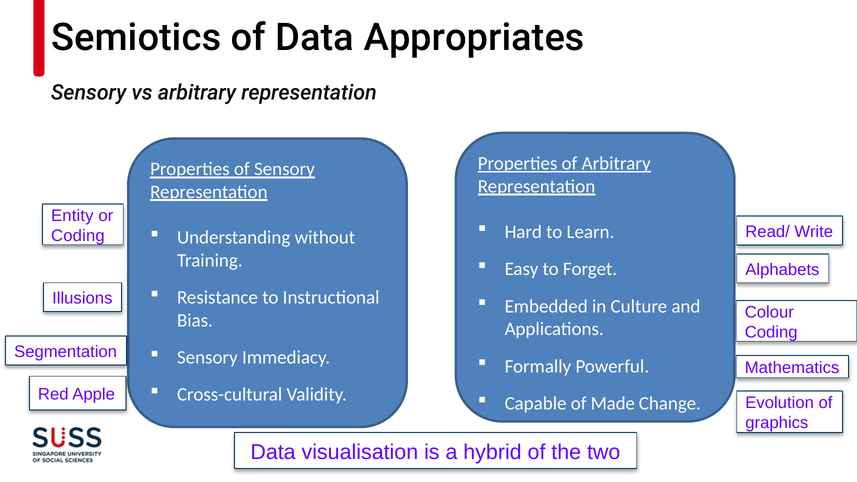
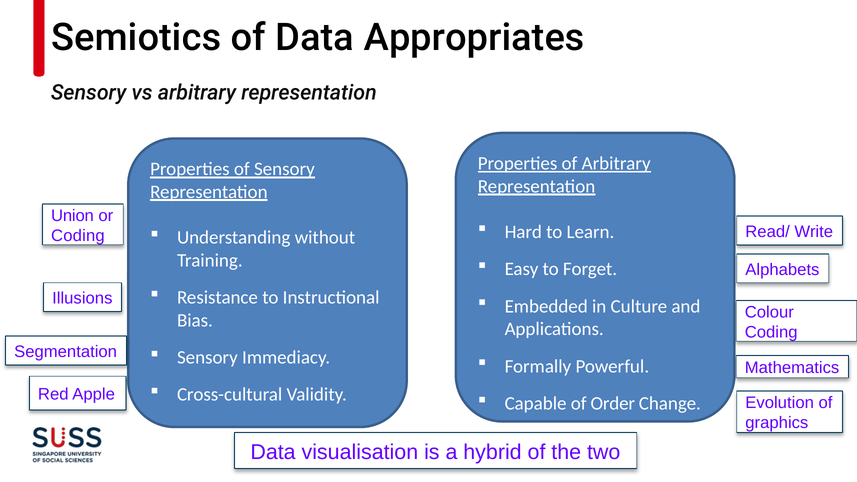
Entity: Entity -> Union (72, 216)
Made: Made -> Order (613, 403)
